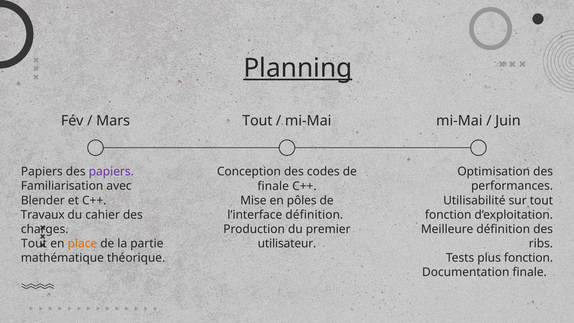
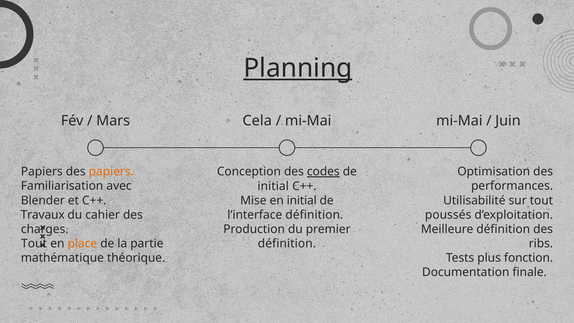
Mars Tout: Tout -> Cela (257, 121)
papiers colour: purple -> orange (111, 172)
codes underline: none -> present (323, 172)
finale: finale -> initial (273, 186)
en pôles: pôles -> initial (302, 200)
fonction: fonction -> poussés (448, 215)
utilisateur: utilisateur -> définition (287, 243)
